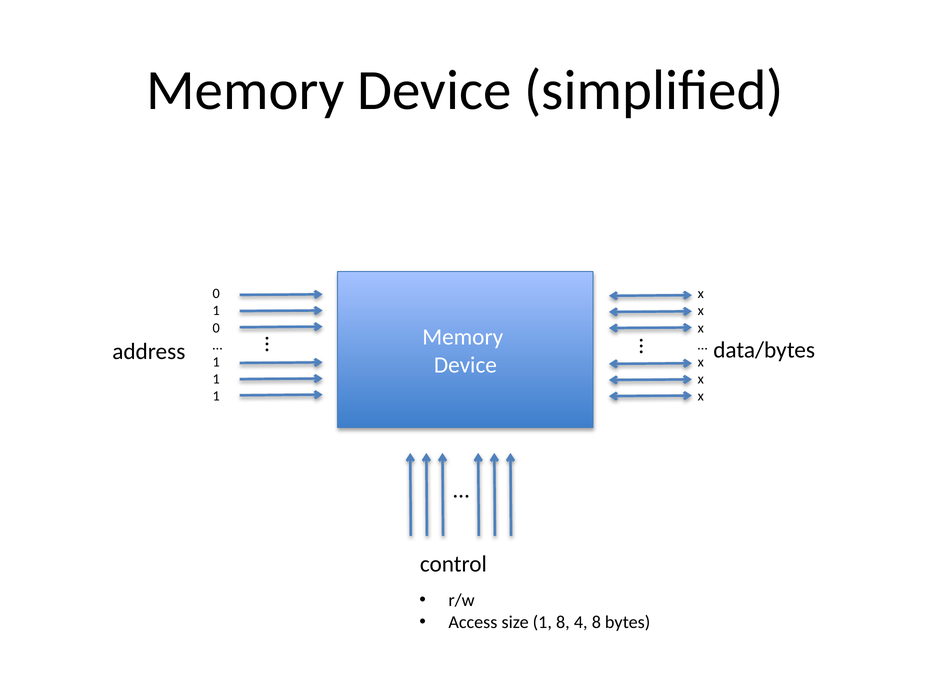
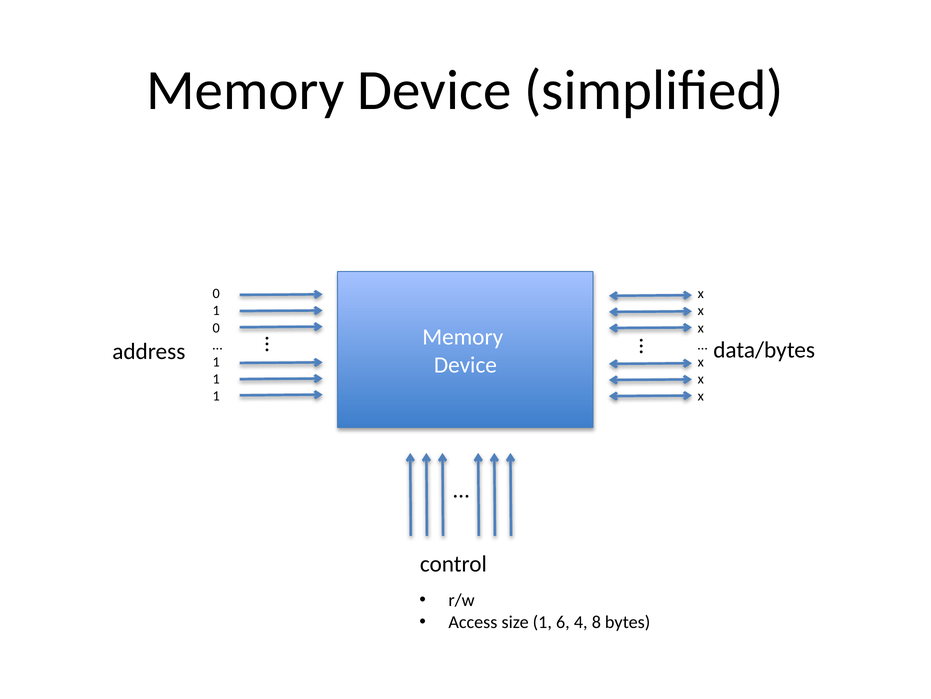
1 8: 8 -> 6 (563, 621)
